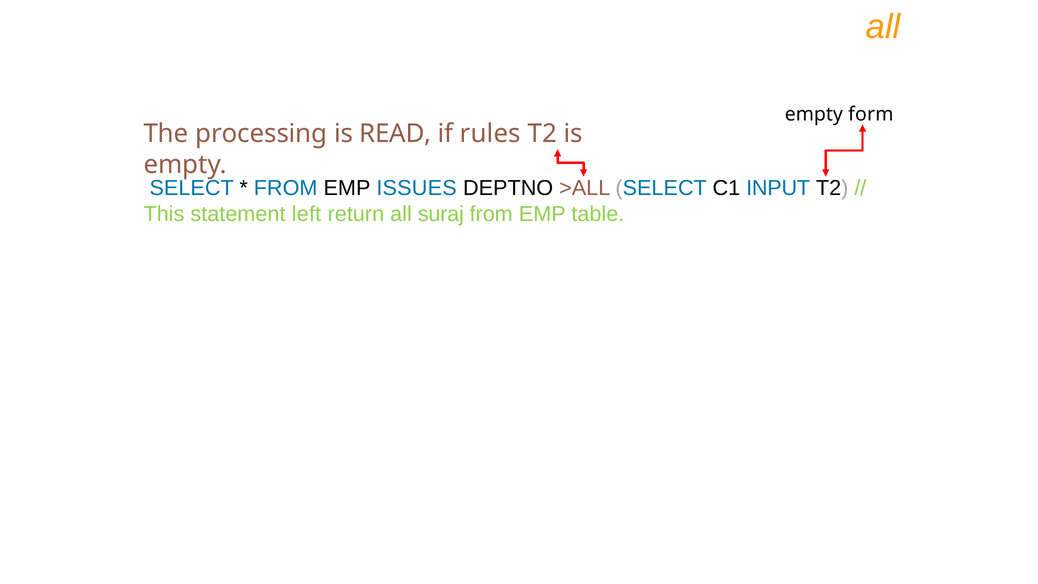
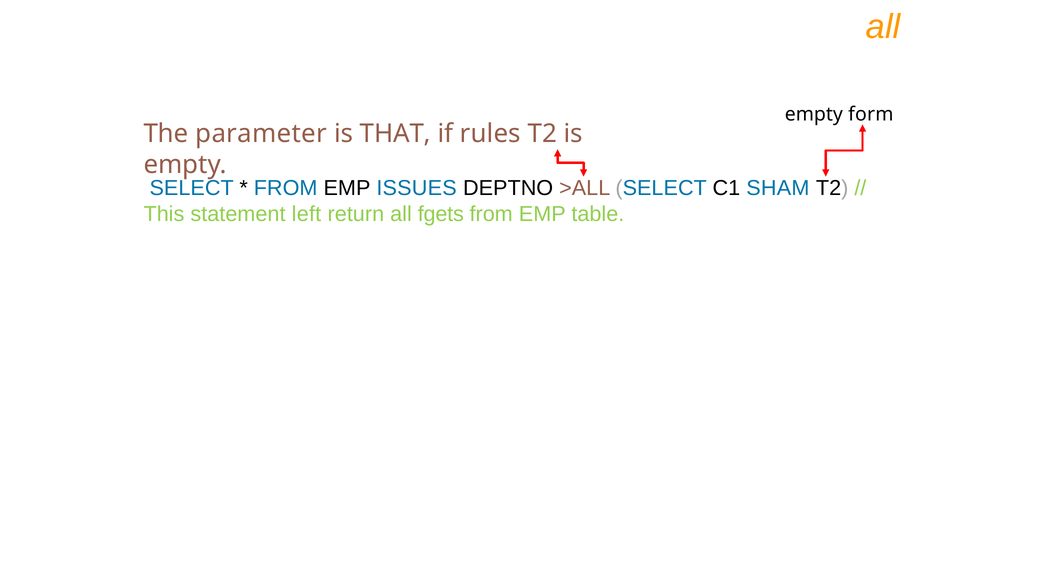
processing: processing -> parameter (261, 134)
READ: READ -> THAT (395, 134)
INPUT: INPUT -> SHAM (778, 188)
suraj: suraj -> fgets (441, 214)
